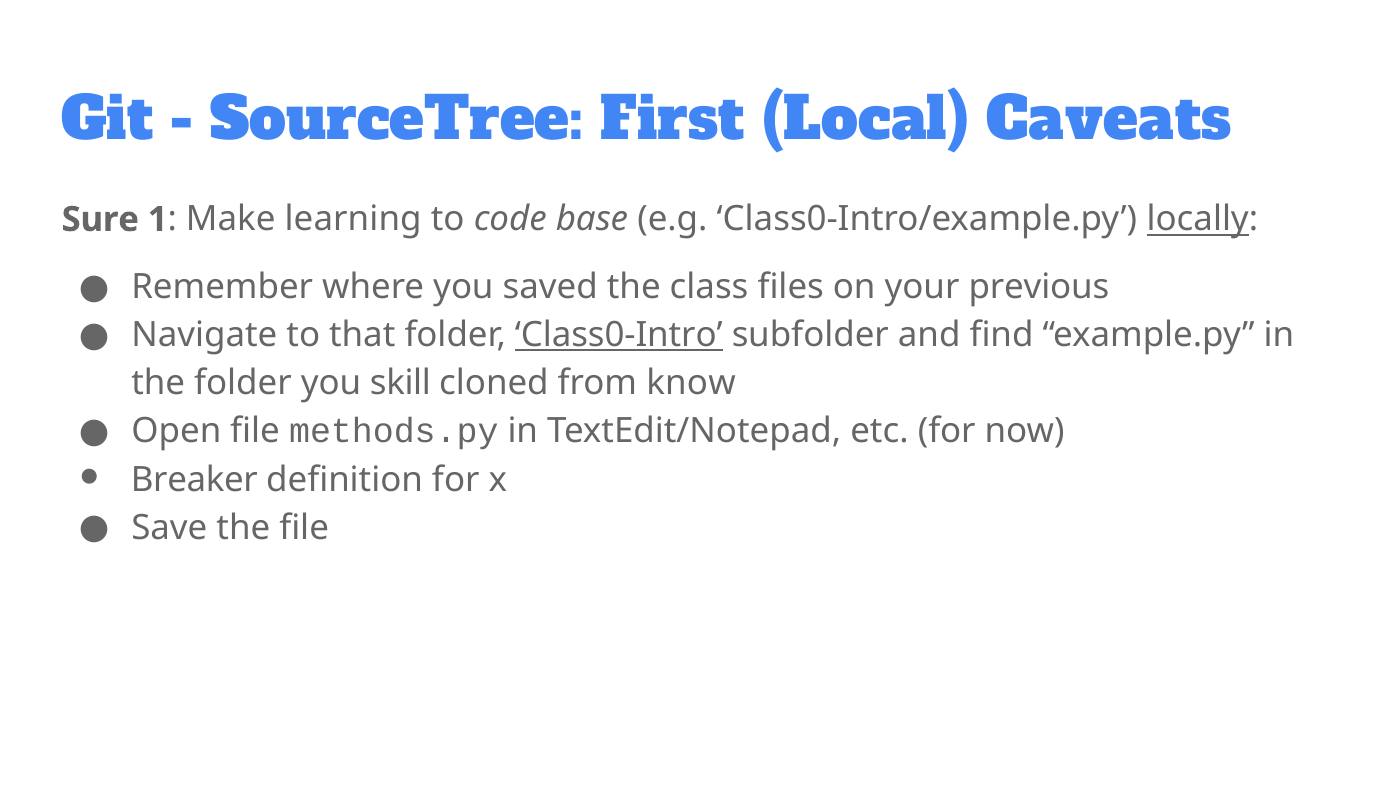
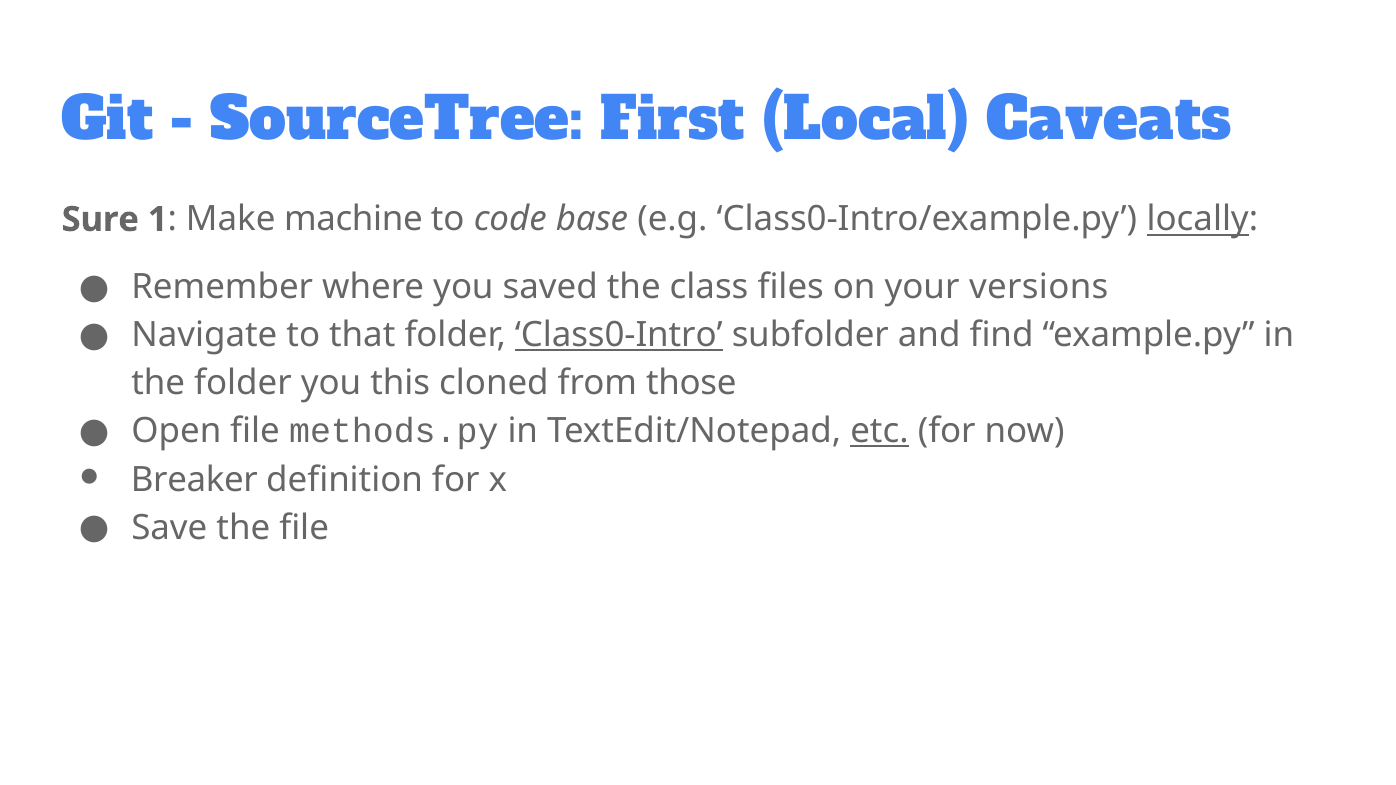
learning: learning -> machine (353, 220)
previous: previous -> versions (1039, 287)
skill: skill -> this (400, 383)
know: know -> those (691, 383)
etc underline: none -> present (879, 432)
